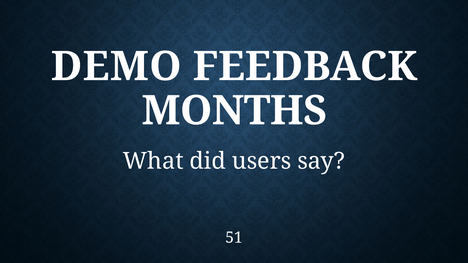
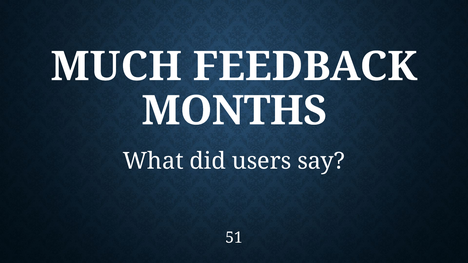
DEMO: DEMO -> MUCH (116, 67)
